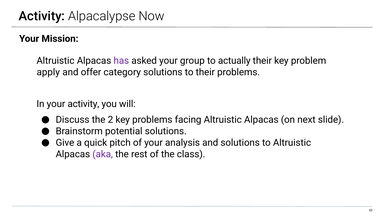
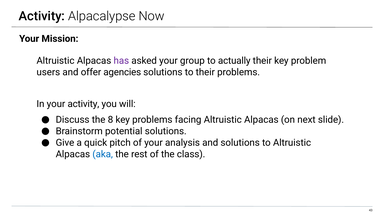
apply: apply -> users (48, 72)
category: category -> agencies (122, 72)
2: 2 -> 8 (110, 120)
aka colour: purple -> blue (103, 154)
